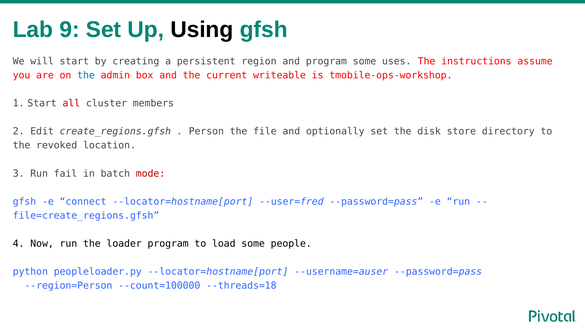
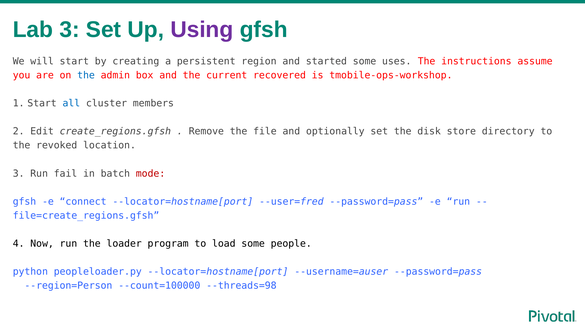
Lab 9: 9 -> 3 (69, 30)
Using colour: black -> purple (202, 30)
and program: program -> started (326, 61)
writeable: writeable -> recovered (280, 75)
all colour: red -> blue (71, 103)
Person: Person -> Remove (206, 131)
--threads=18: --threads=18 -> --threads=98 (241, 286)
